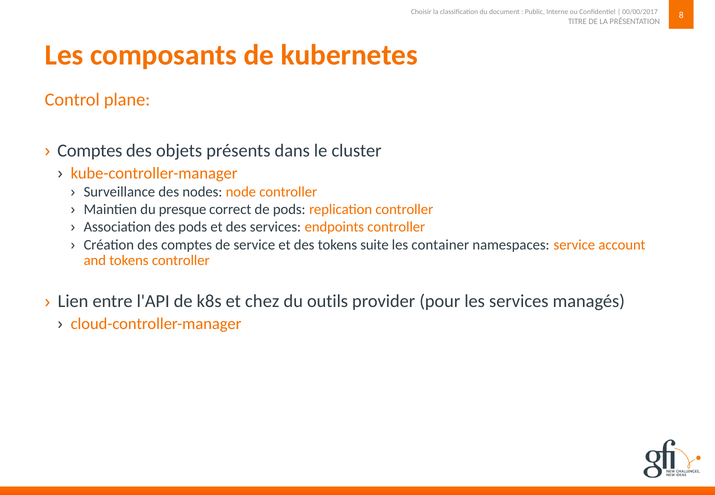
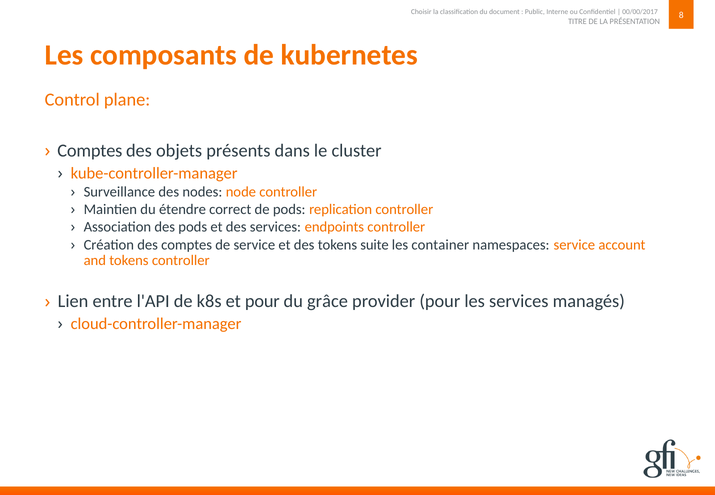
presque: presque -> étendre (182, 209)
et chez: chez -> pour (262, 301)
outils: outils -> grâce (327, 301)
